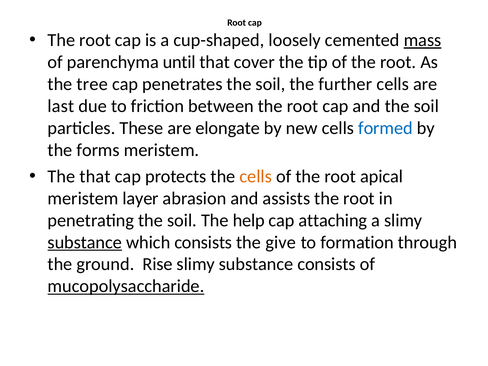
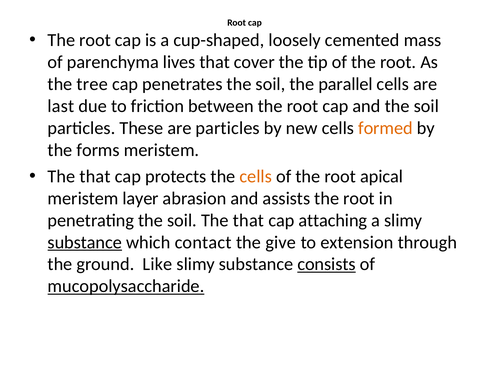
mass underline: present -> none (423, 40)
until: until -> lives (179, 62)
further: further -> parallel (346, 84)
are elongate: elongate -> particles (228, 128)
formed colour: blue -> orange (386, 128)
soil The help: help -> that (248, 220)
which consists: consists -> contact (203, 242)
formation: formation -> extension (357, 242)
Rise: Rise -> Like (157, 264)
consists underline: none -> present (327, 264)
